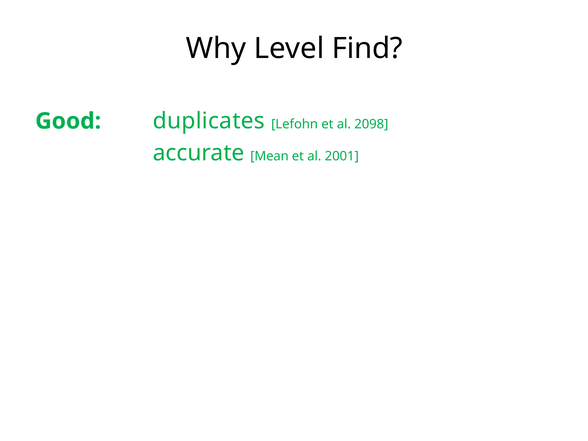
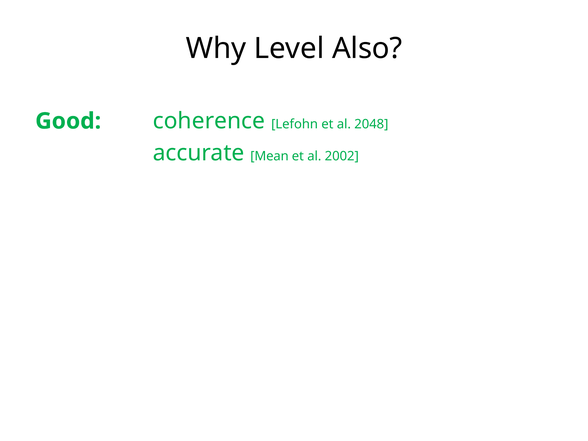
Find: Find -> Also (367, 49)
duplicates: duplicates -> coherence (209, 121)
2098: 2098 -> 2048 (371, 124)
2001: 2001 -> 2002 (342, 156)
